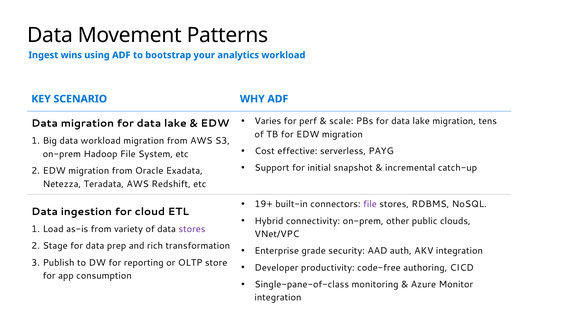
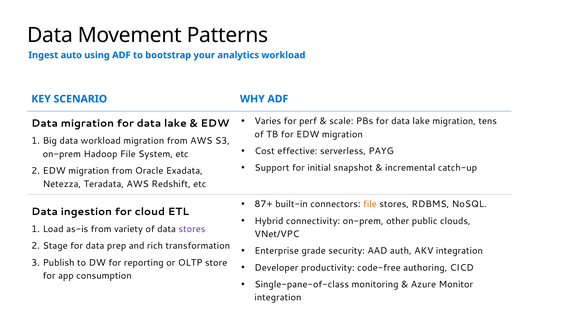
wins: wins -> auto (71, 55)
19+: 19+ -> 87+ (264, 204)
file colour: purple -> orange (370, 204)
